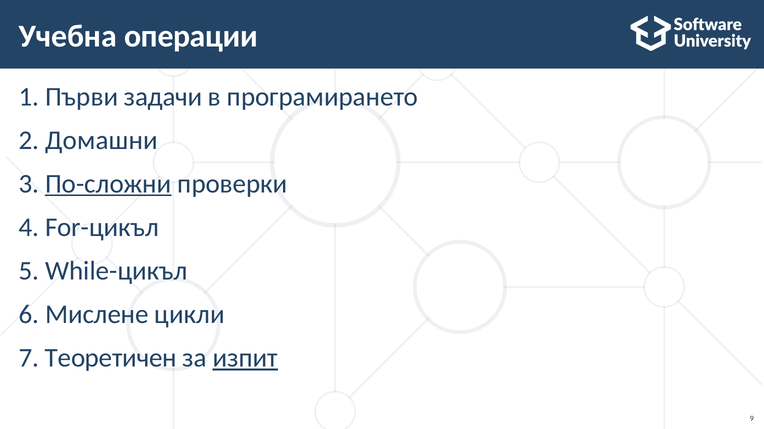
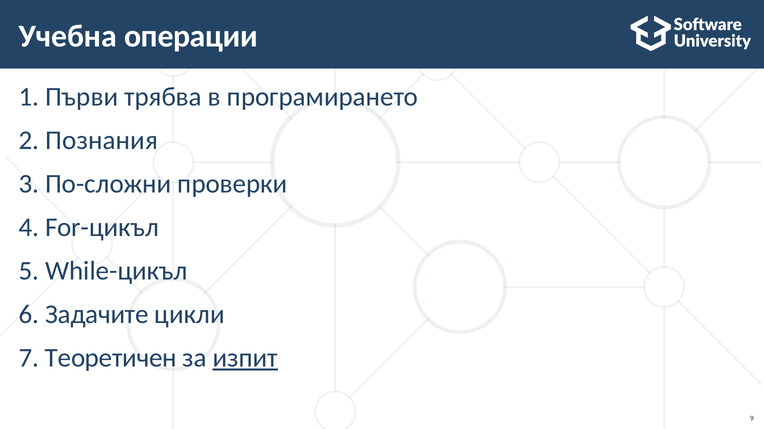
задачи: задачи -> трябва (163, 97)
Домашни: Домашни -> Познания (102, 141)
По-сложни underline: present -> none (108, 184)
Мислене: Мислене -> Задачите (97, 315)
